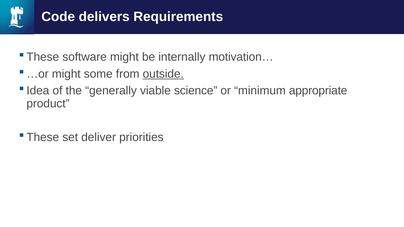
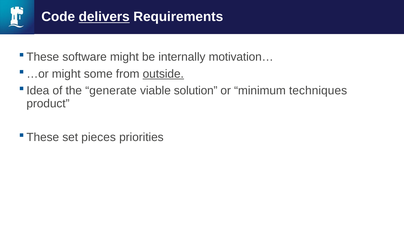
delivers underline: none -> present (104, 17)
generally: generally -> generate (111, 91)
science: science -> solution (196, 91)
appropriate: appropriate -> techniques (318, 91)
deliver: deliver -> pieces (99, 137)
